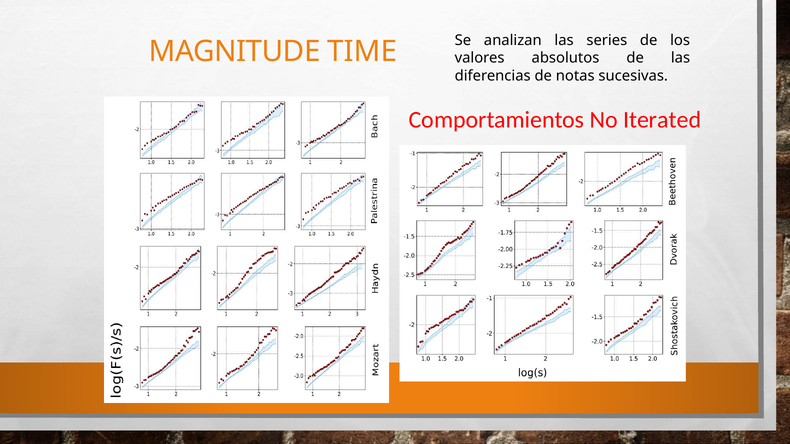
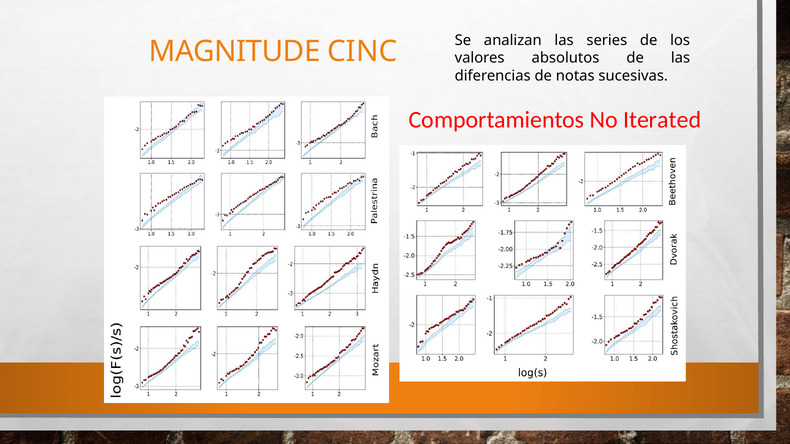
TIME: TIME -> CINC (362, 51)
